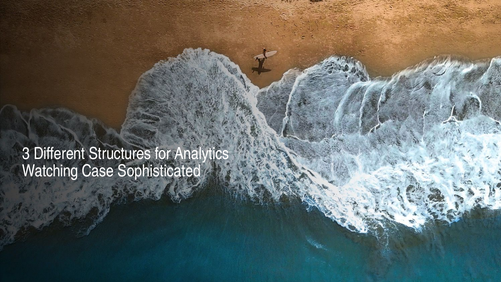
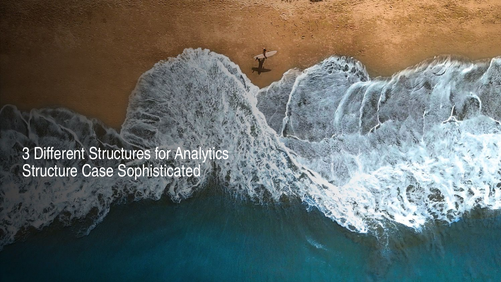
Watching: Watching -> Structure (50, 171)
